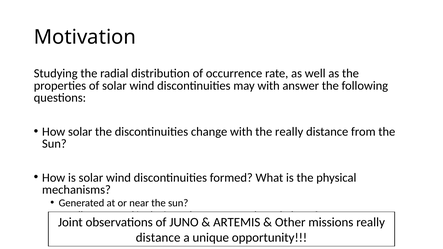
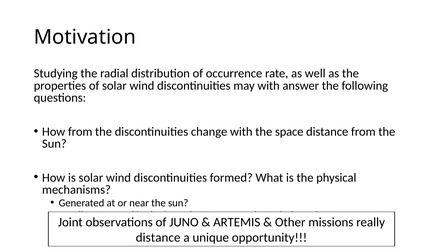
How solar: solar -> from (80, 132)
the really: really -> space (289, 132)
